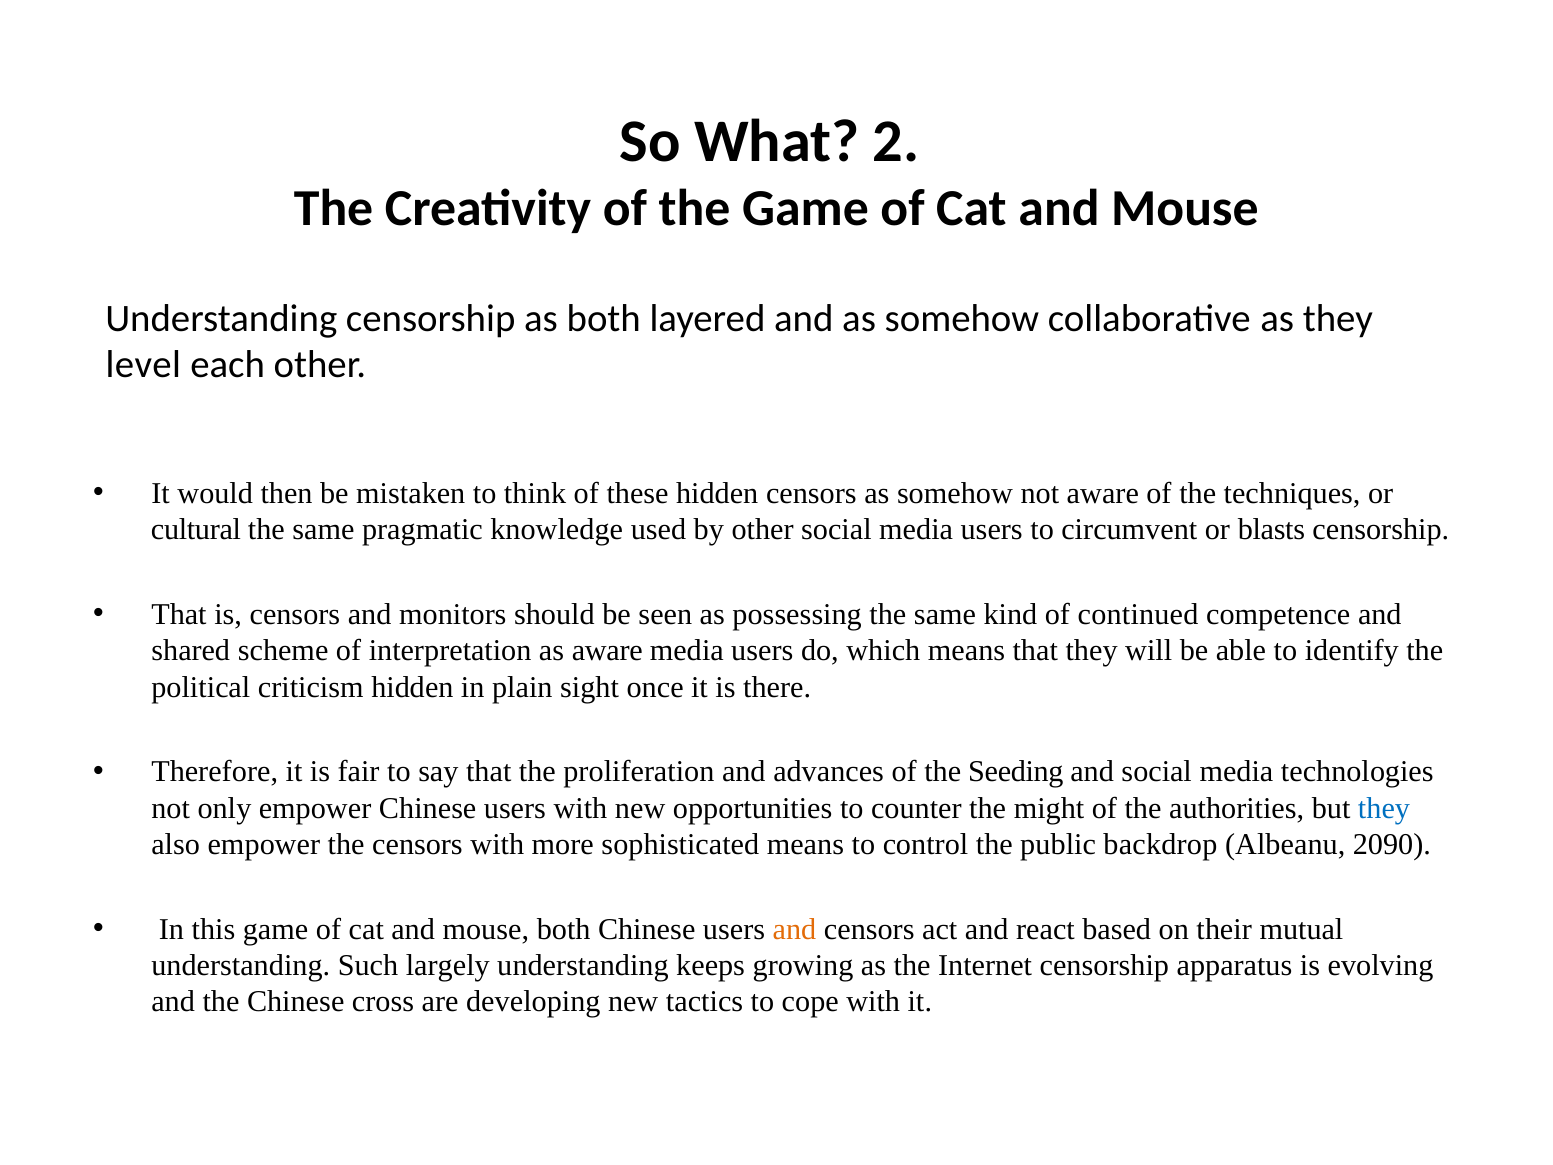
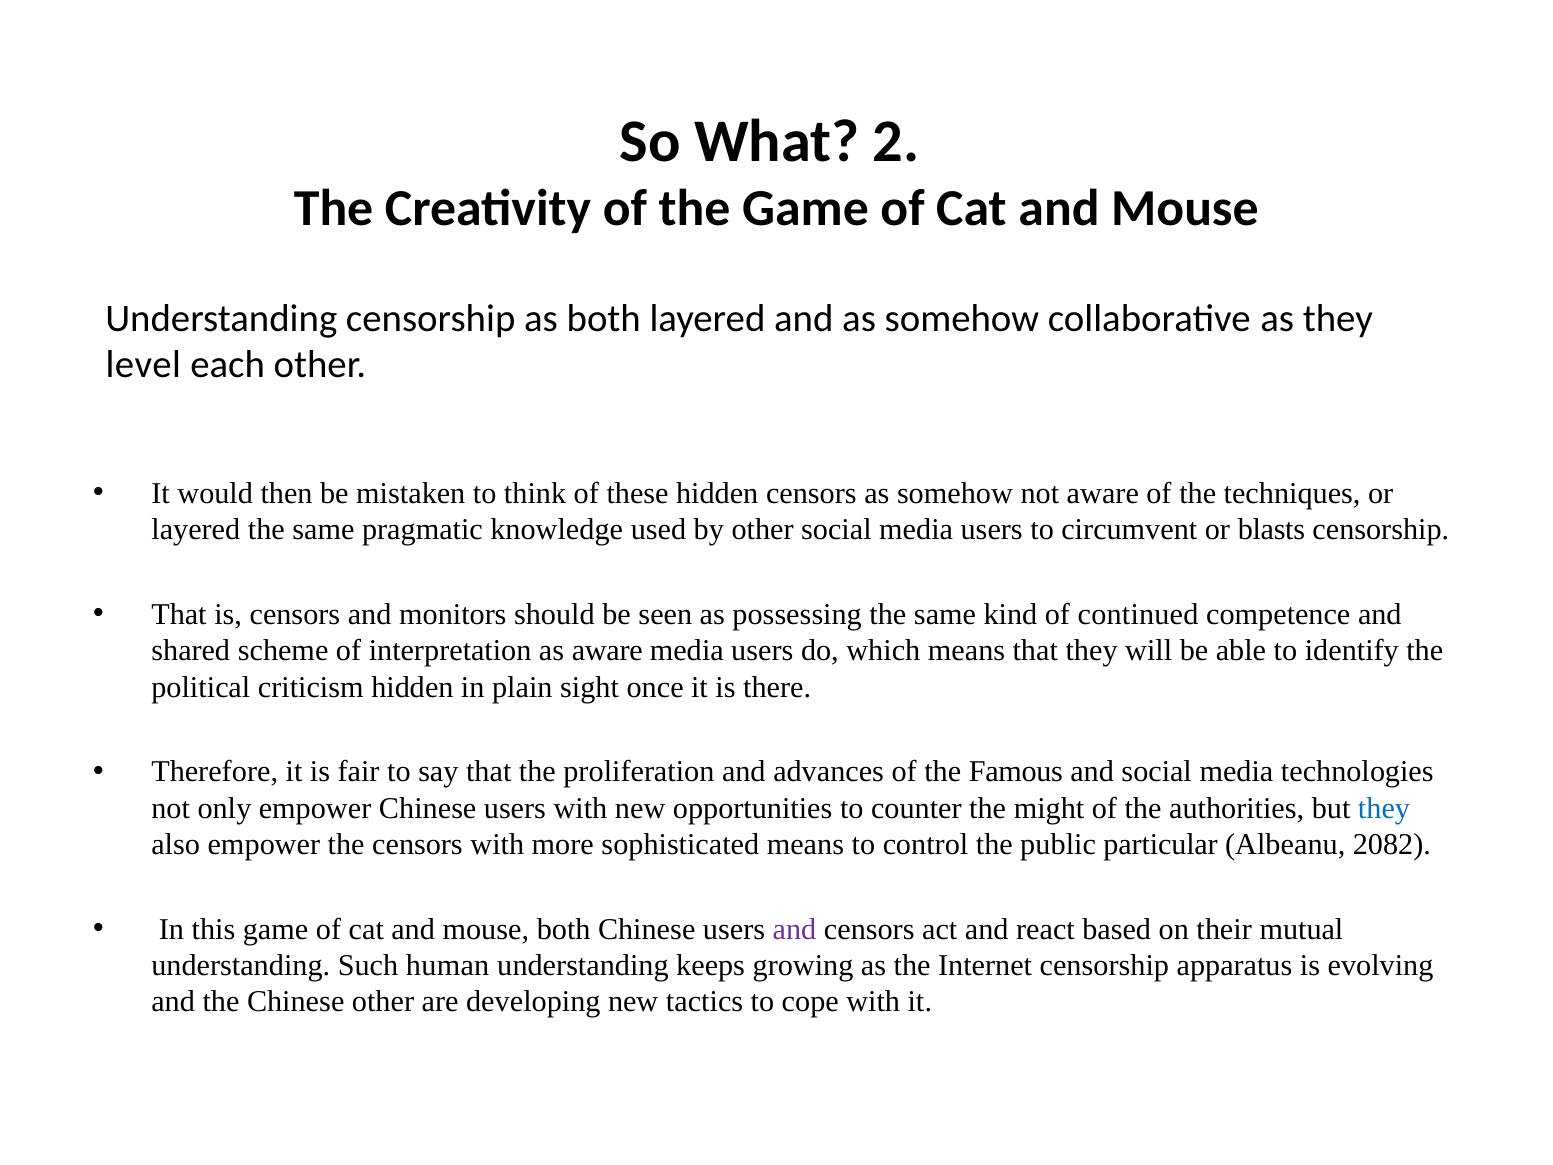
cultural: cultural -> layered (196, 530)
Seeding: Seeding -> Famous (1016, 772)
backdrop: backdrop -> particular (1161, 844)
2090: 2090 -> 2082 (1392, 844)
and colour: orange -> purple (795, 929)
largely: largely -> human (448, 965)
Chinese cross: cross -> other (383, 1002)
